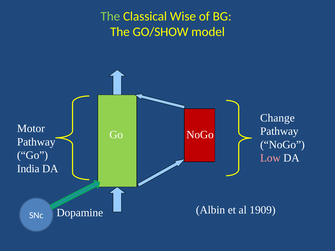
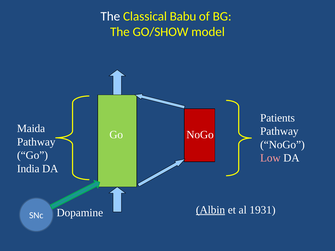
The colour: light green -> white (110, 16)
Wise: Wise -> Babu (183, 16)
Change: Change -> Patients (278, 118)
Motor: Motor -> Maida (31, 129)
Albin underline: none -> present (210, 210)
1909: 1909 -> 1931 (263, 210)
